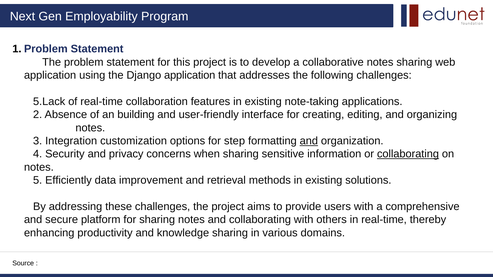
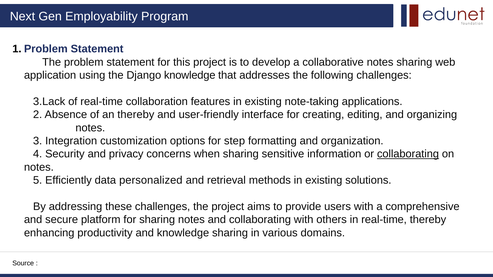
Django application: application -> knowledge (190, 75)
5.Lack: 5.Lack -> 3.Lack (49, 102)
an building: building -> thereby (136, 115)
and underline: present -> none (309, 141)
improvement: improvement -> personalized (151, 180)
